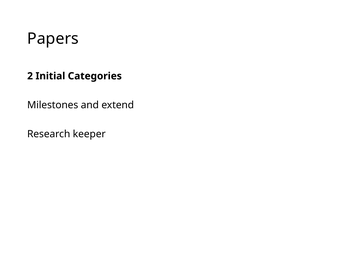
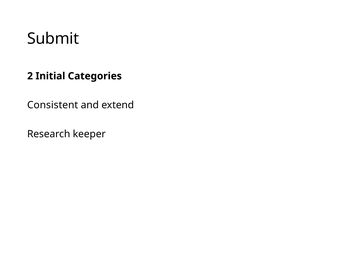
Papers: Papers -> Submit (53, 39)
Milestones: Milestones -> Consistent (53, 105)
